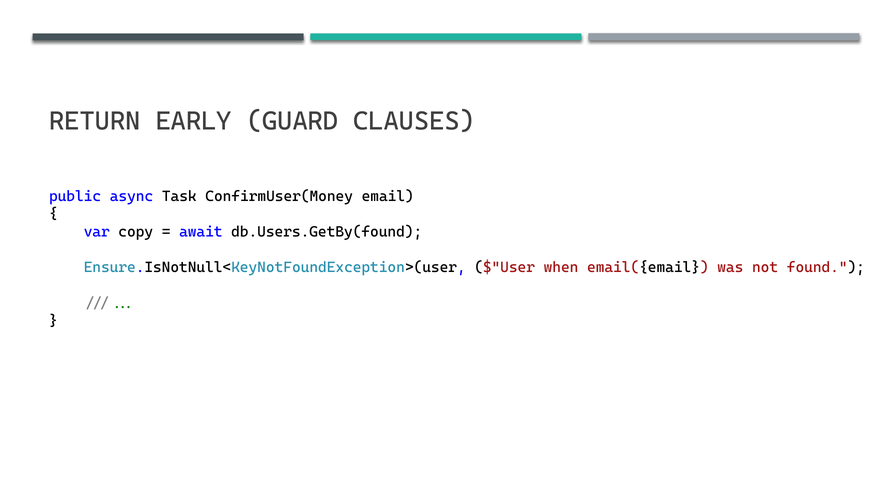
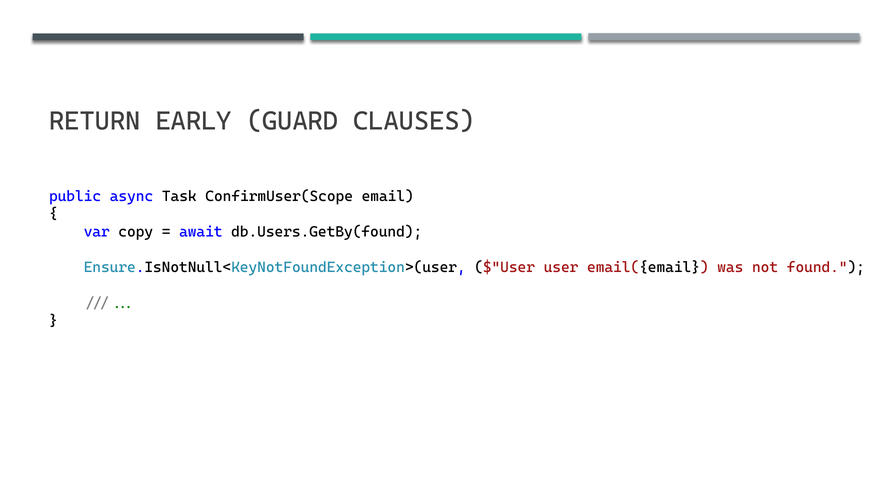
ConfirmUser(Money: ConfirmUser(Money -> ConfirmUser(Scope (279, 196)
when: when -> user (561, 267)
